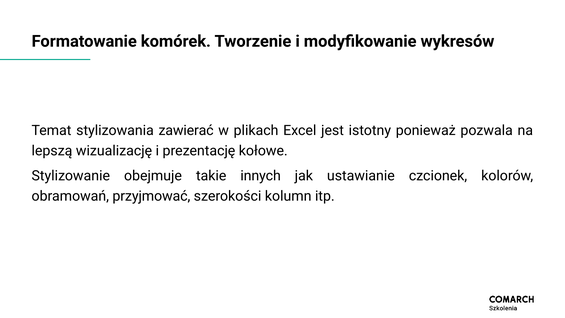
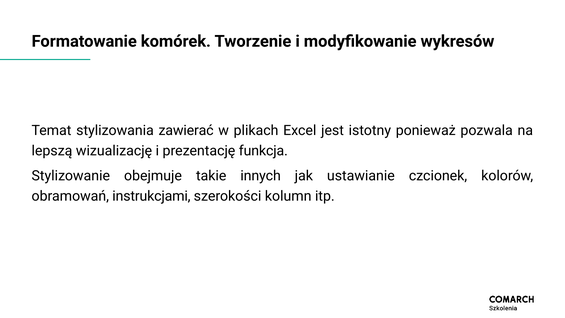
kołowe: kołowe -> funkcja (263, 151)
przyjmować: przyjmować -> instrukcjami (151, 196)
